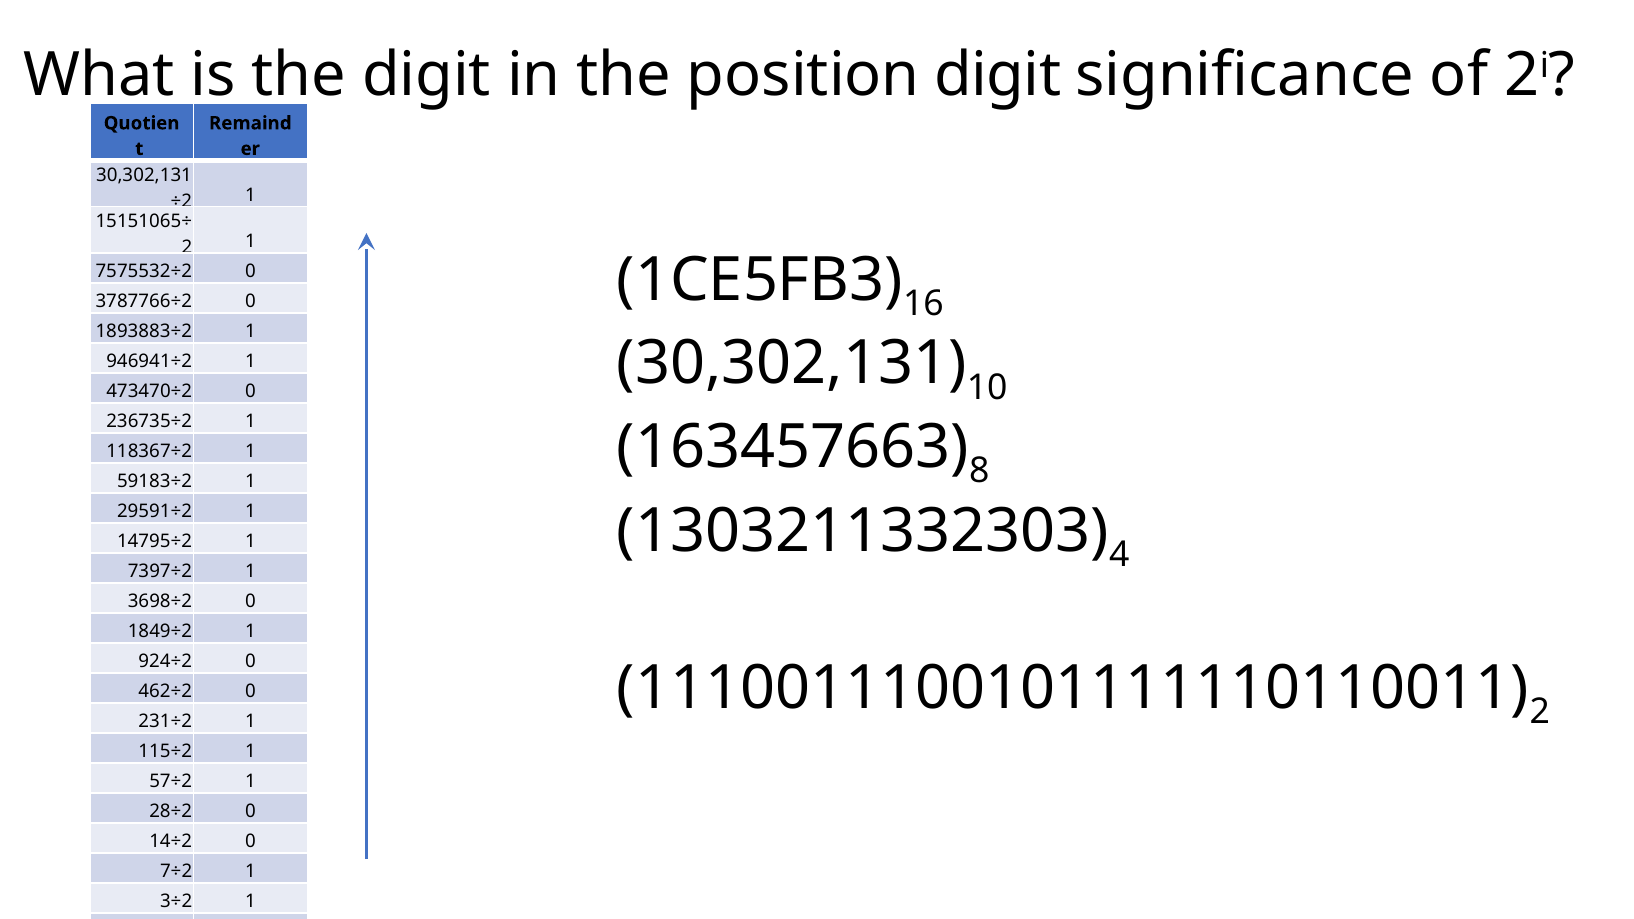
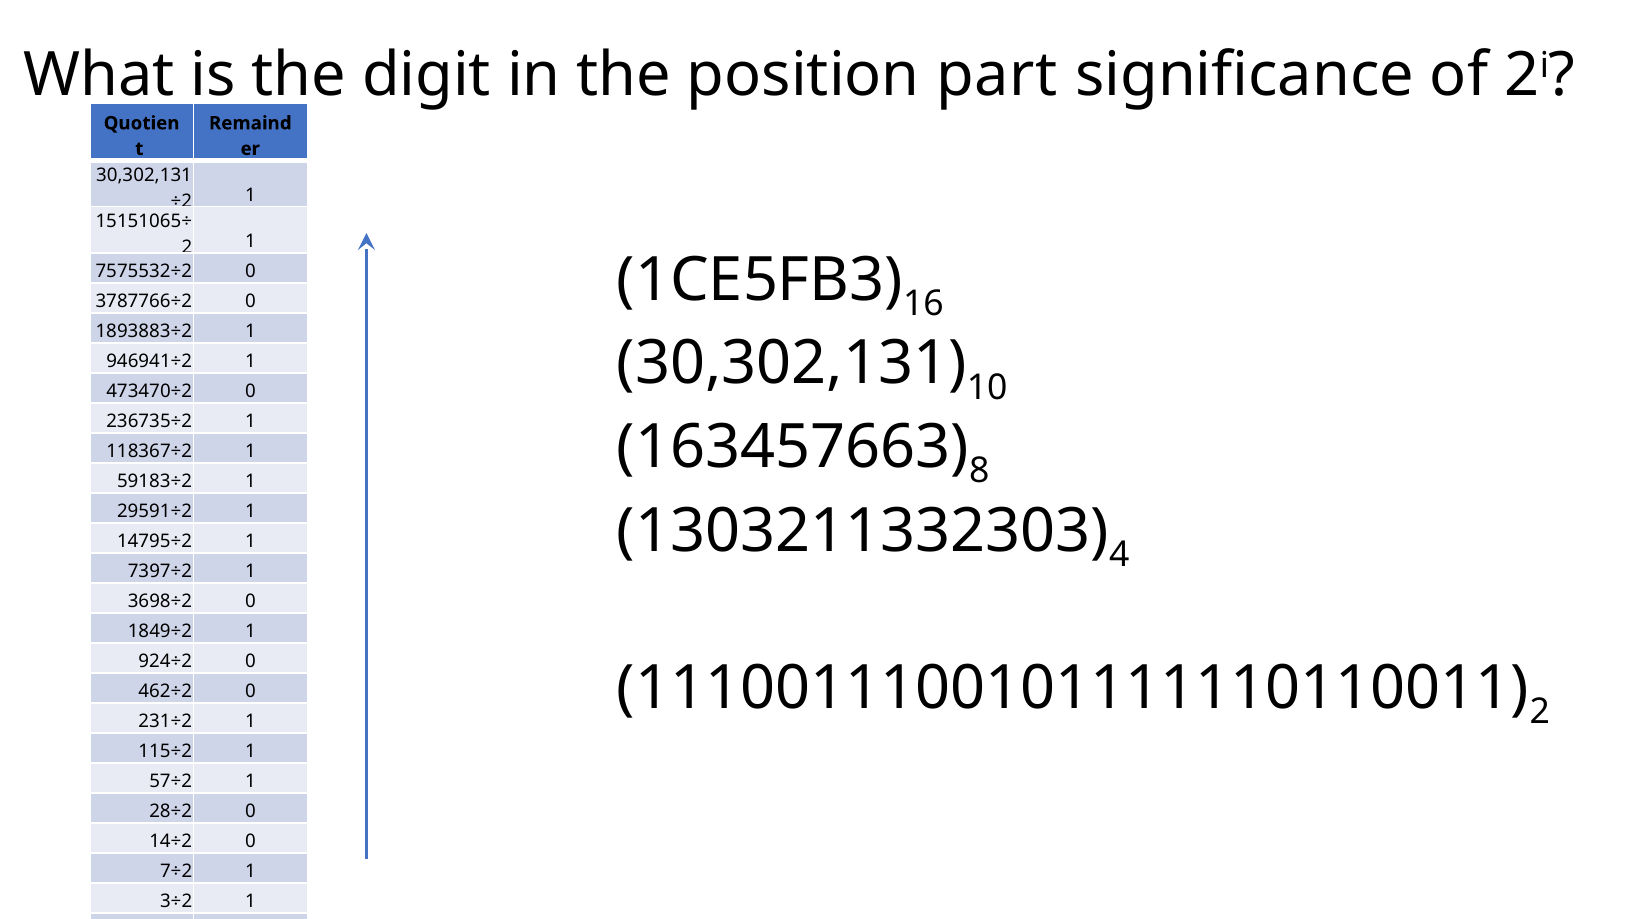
position digit: digit -> part (997, 75)
